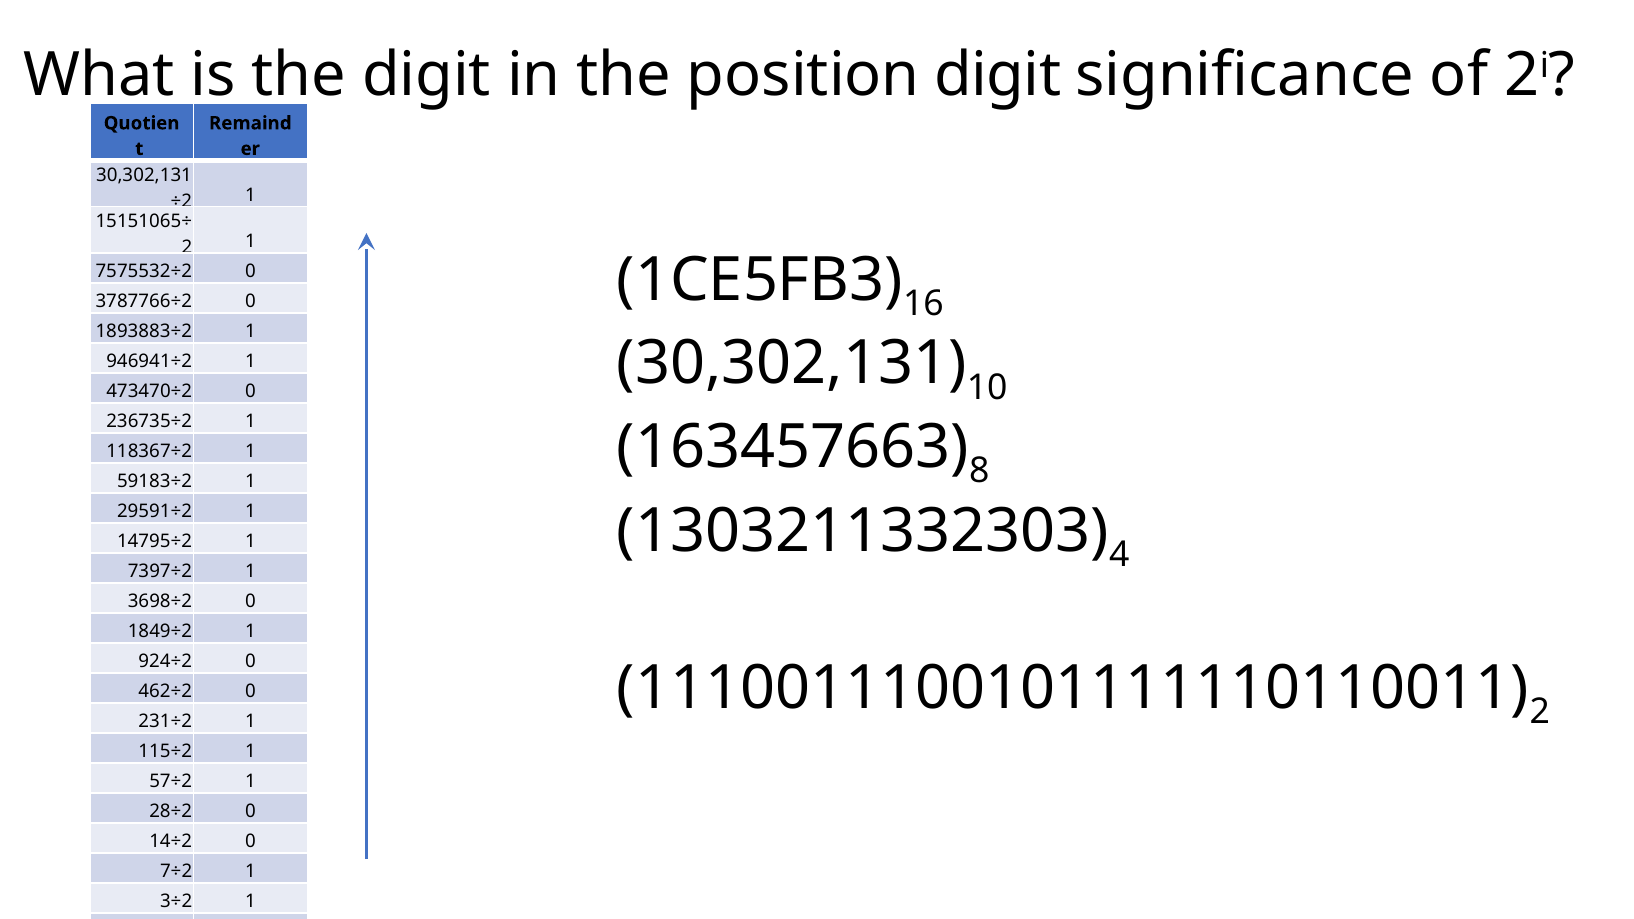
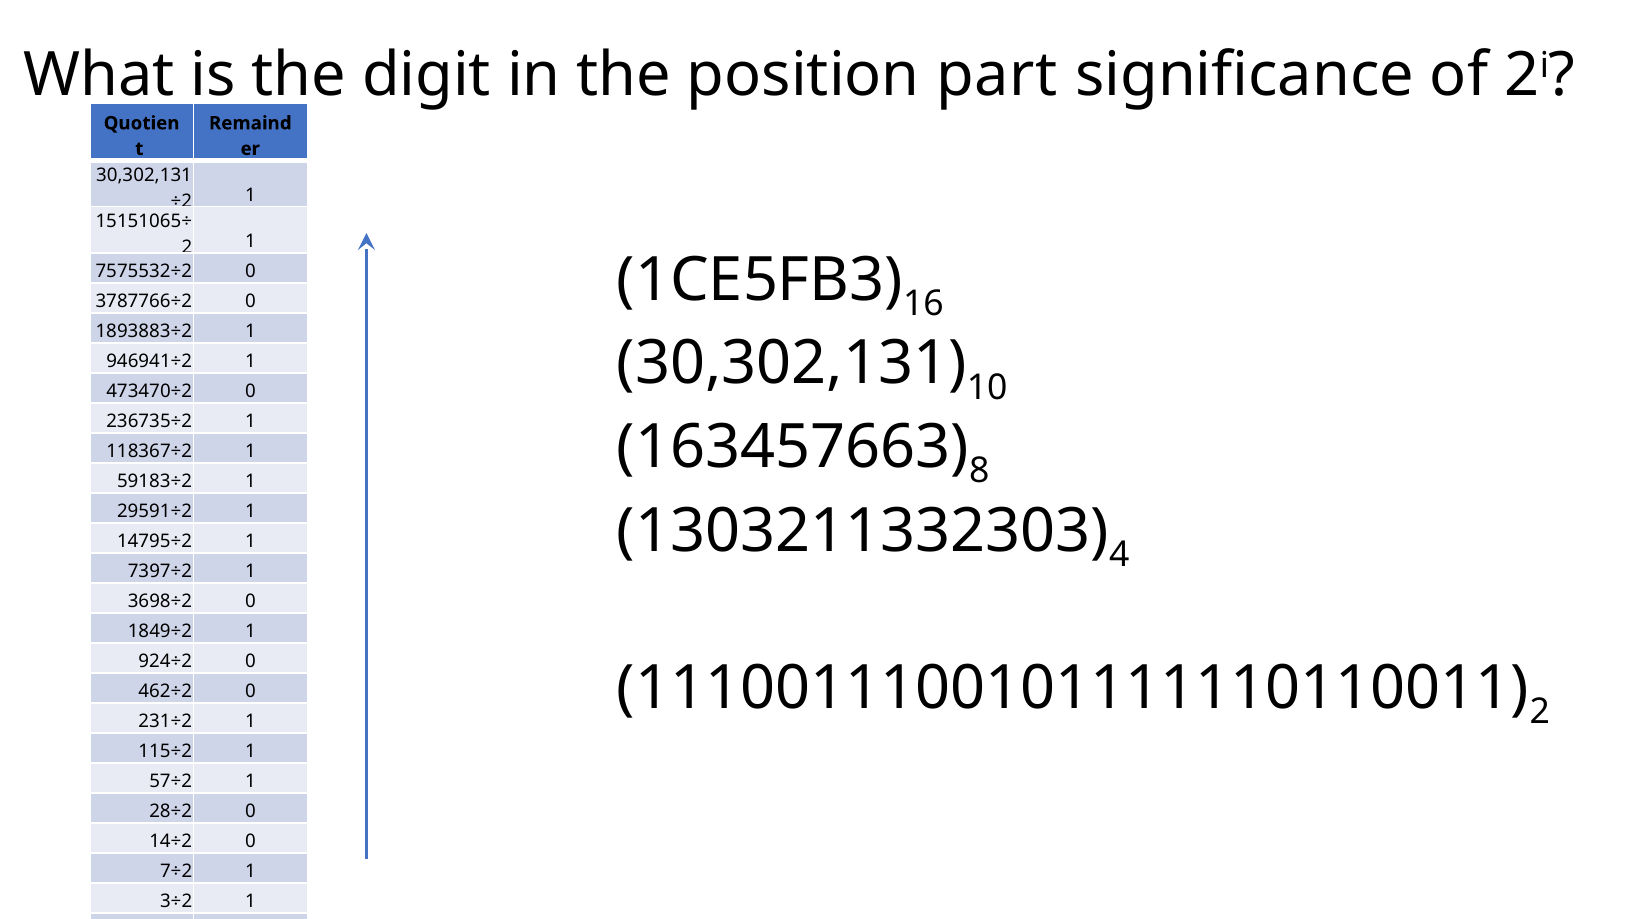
position digit: digit -> part (997, 75)
